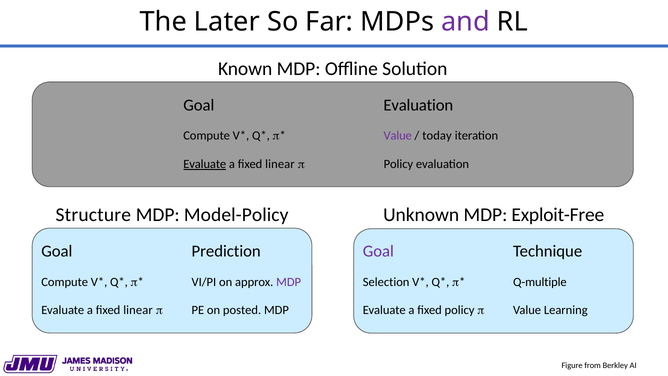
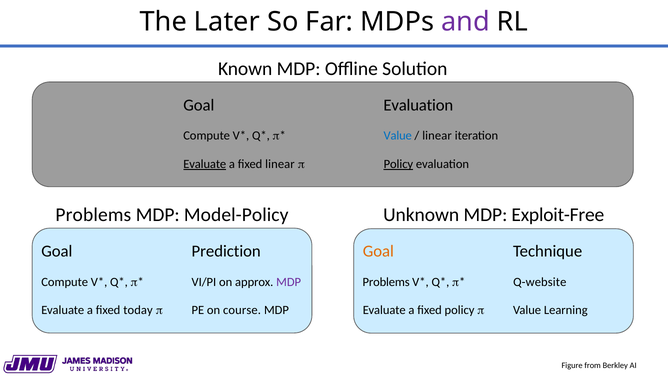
Value colour: purple -> blue (398, 136)
today: today -> linear (437, 136)
Policy underline: none -> present (398, 164)
Structure: Structure -> Problems (93, 215)
Goal colour: purple -> orange (378, 251)
Selection: Selection -> Problems (386, 282)
Q-multiple: Q-multiple -> Q-website (540, 282)
linear: linear -> today (138, 310)
posted: posted -> course (242, 310)
